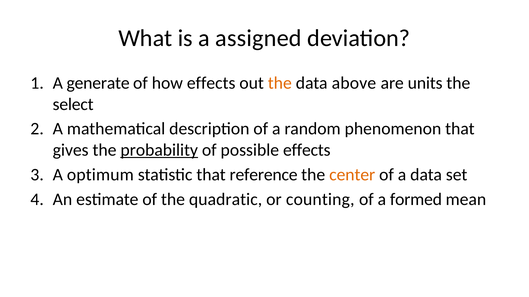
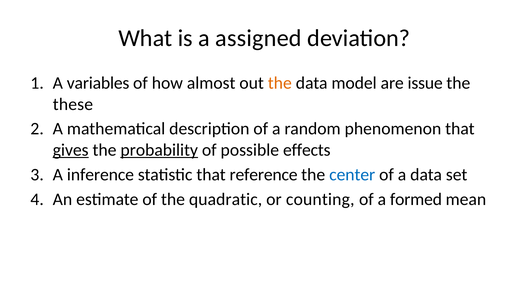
generate: generate -> variables (98, 83)
how effects: effects -> almost (211, 83)
above: above -> model (354, 83)
units: units -> issue (425, 83)
select: select -> these (73, 104)
gives underline: none -> present (71, 150)
optimum: optimum -> inference (100, 175)
center colour: orange -> blue (352, 175)
